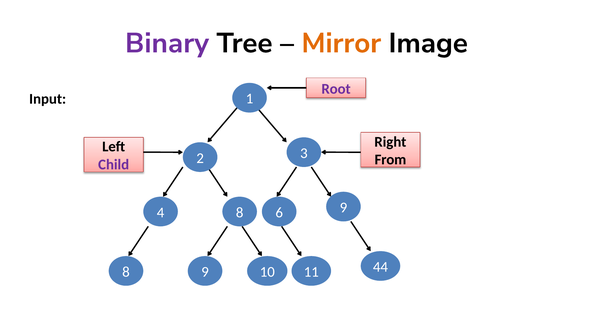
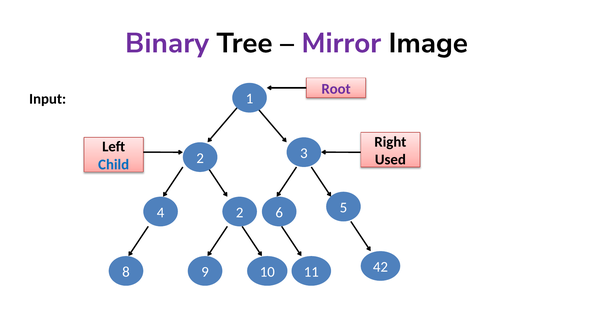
Mirror colour: orange -> purple (341, 43)
From: From -> Used (390, 159)
Child colour: purple -> blue (114, 164)
4 8: 8 -> 2 (240, 212)
6 9: 9 -> 5 (343, 207)
44: 44 -> 42 (380, 267)
